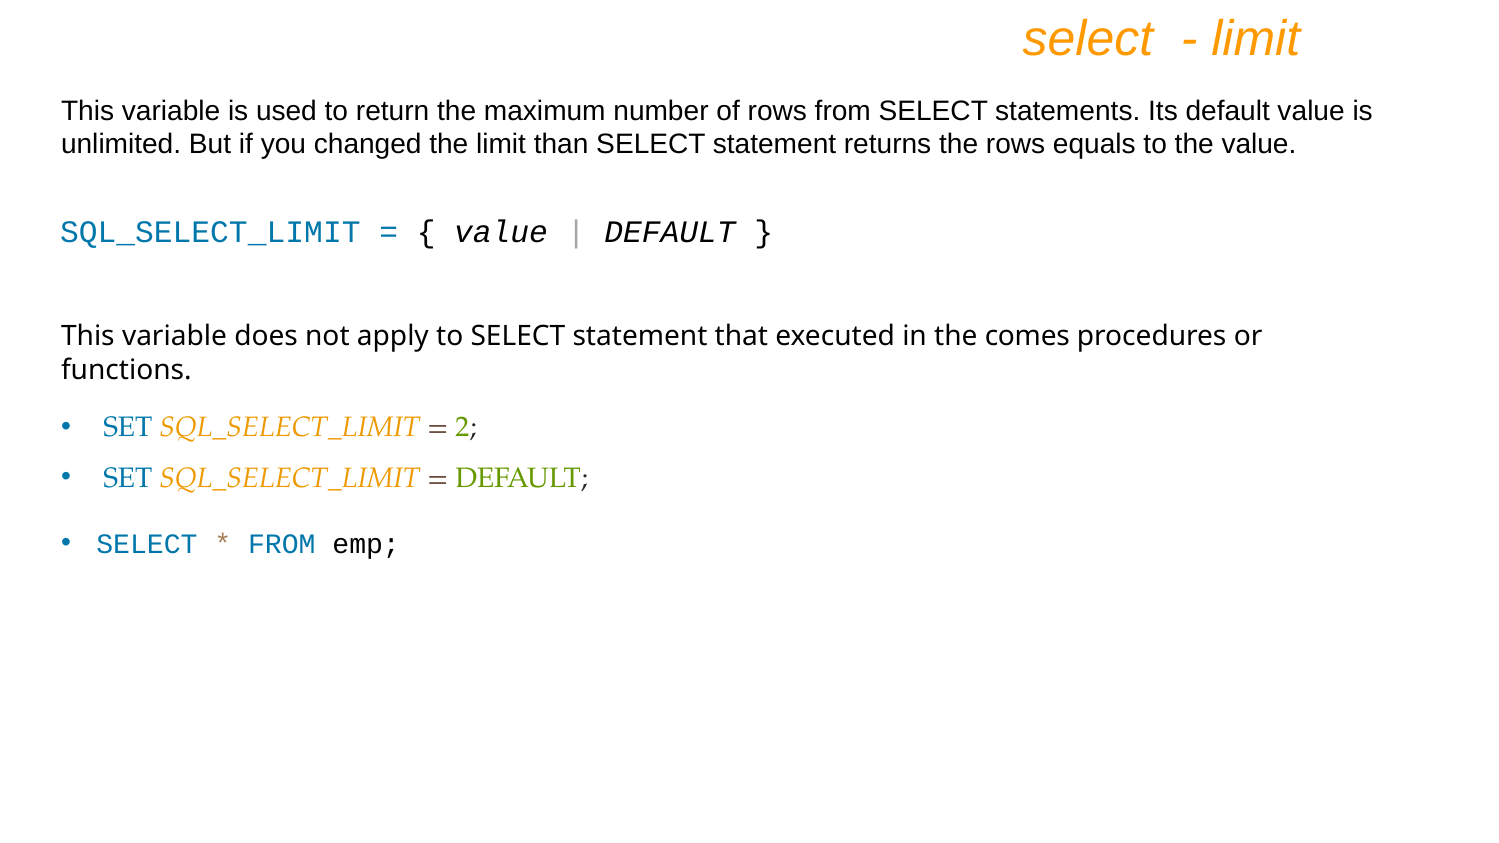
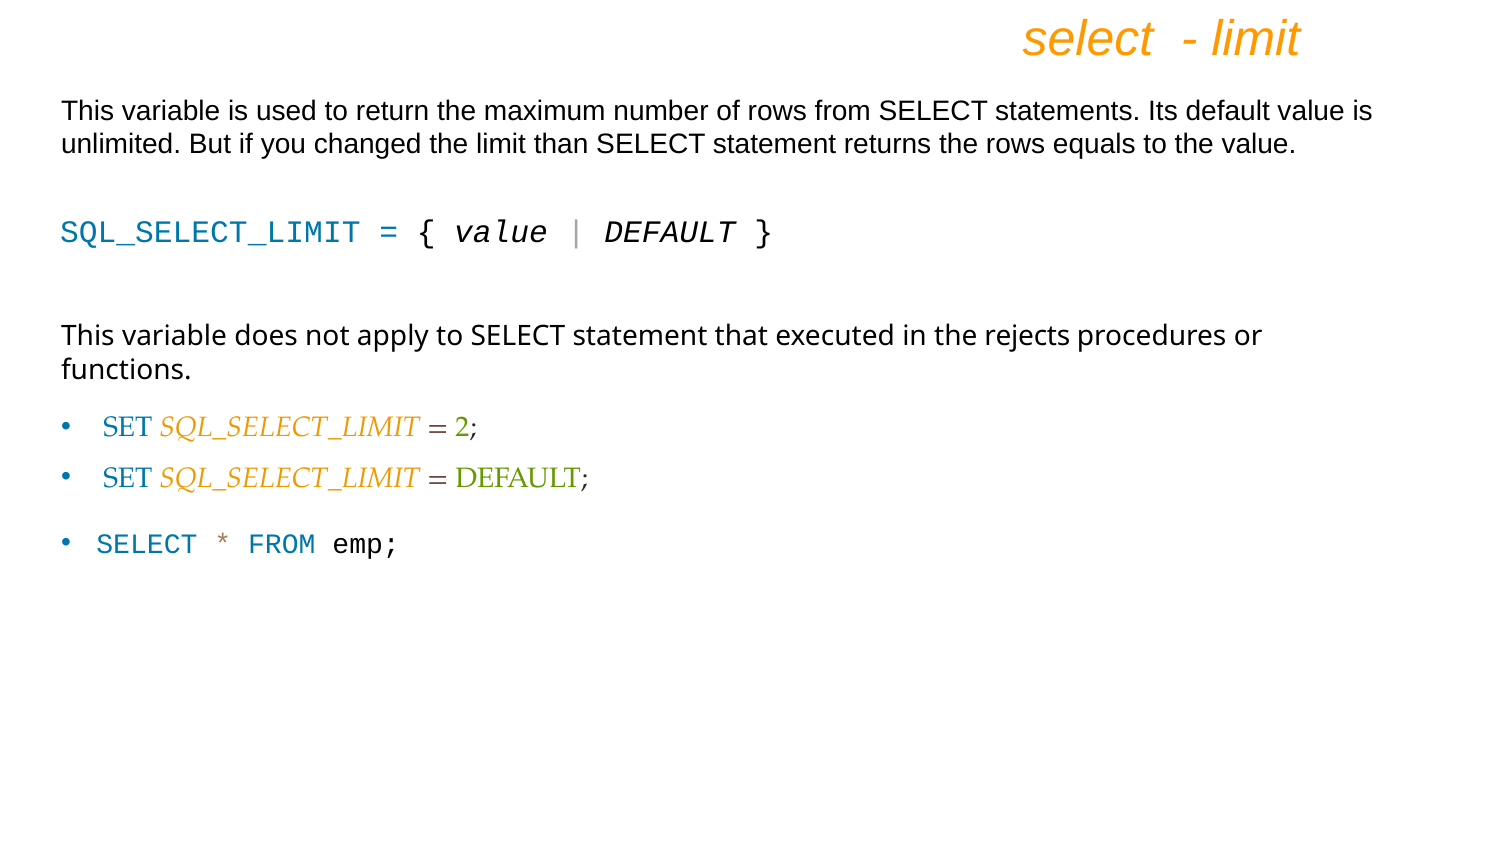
comes: comes -> rejects (1027, 336)
